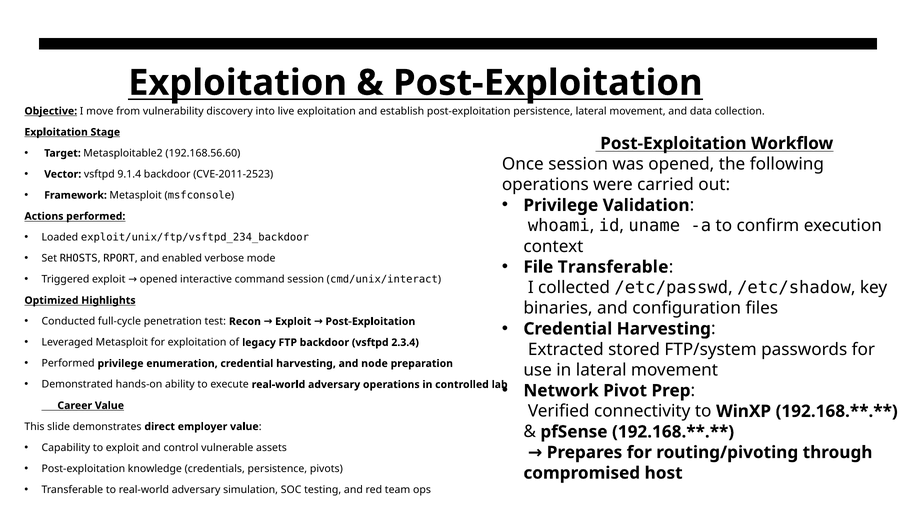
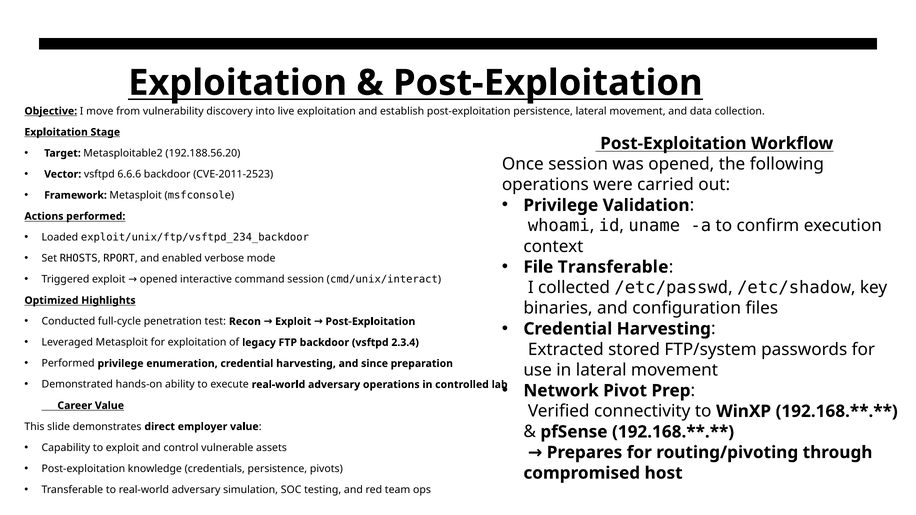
192.168.56.60: 192.168.56.60 -> 192.188.56.20 (203, 153)
9.1.4: 9.1.4 -> 6.6.6 (129, 174)
node: node -> since (375, 364)
